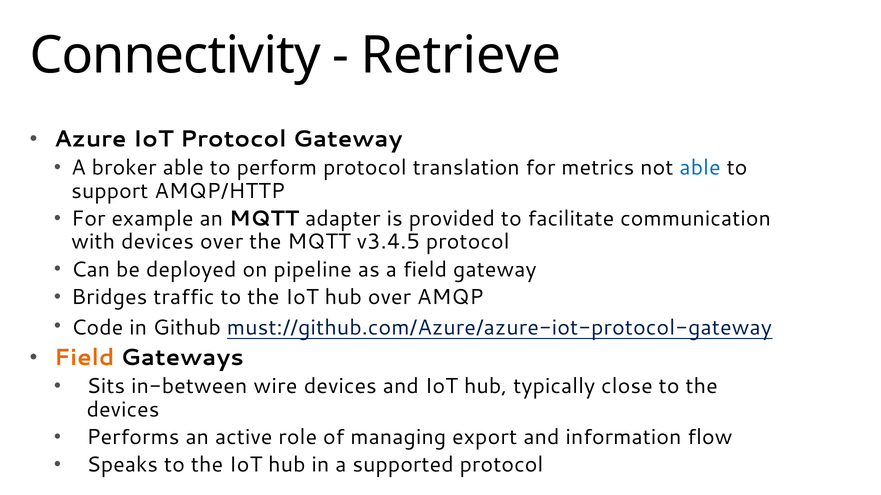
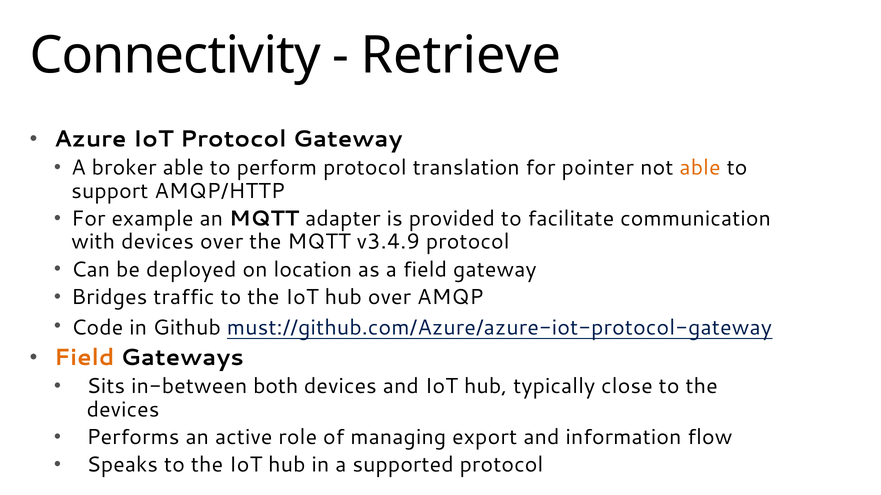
metrics: metrics -> pointer (598, 168)
able colour: blue -> orange (700, 168)
v3.4.5: v3.4.5 -> v3.4.9 (388, 242)
pipeline: pipeline -> location (313, 270)
wire: wire -> both (276, 387)
